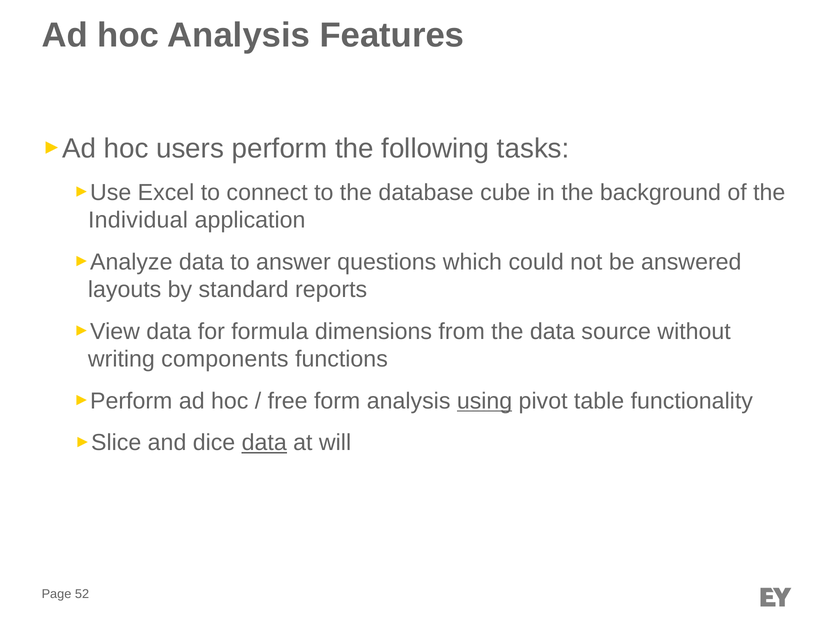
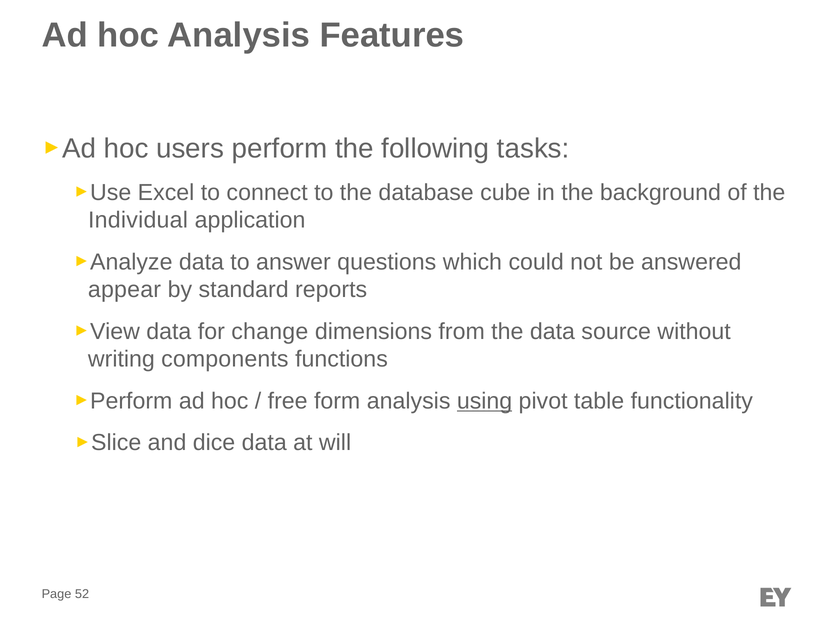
layouts: layouts -> appear (124, 290)
formula: formula -> change (270, 331)
data underline: present -> none (264, 443)
